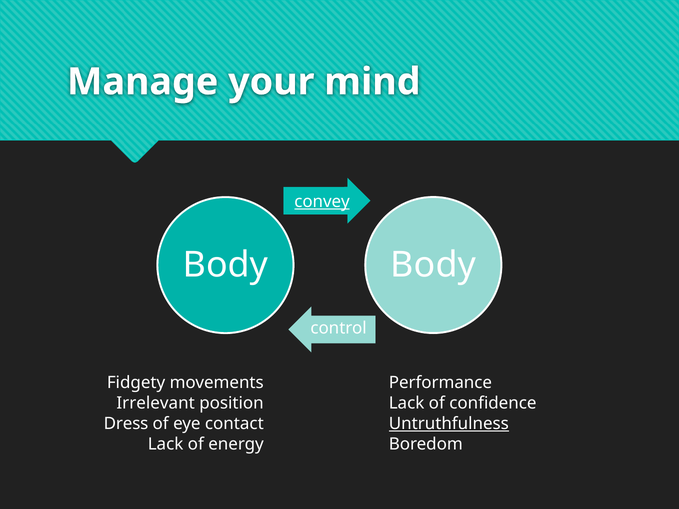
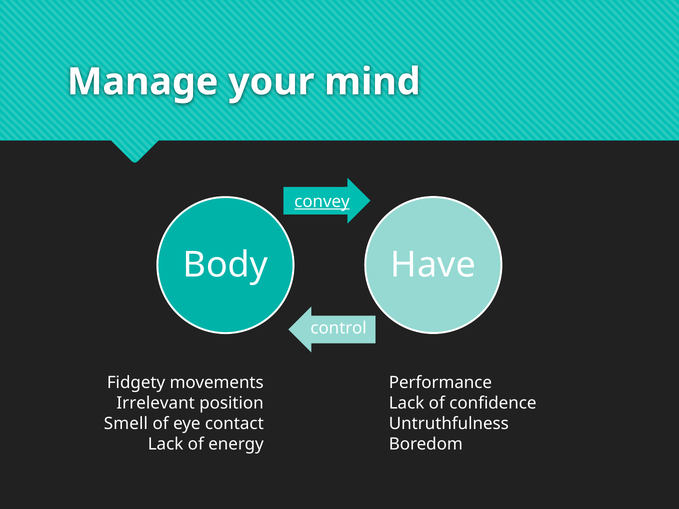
Body: Body -> Have (433, 265)
Dress: Dress -> Smell (126, 424)
Untruthfulness underline: present -> none (449, 424)
